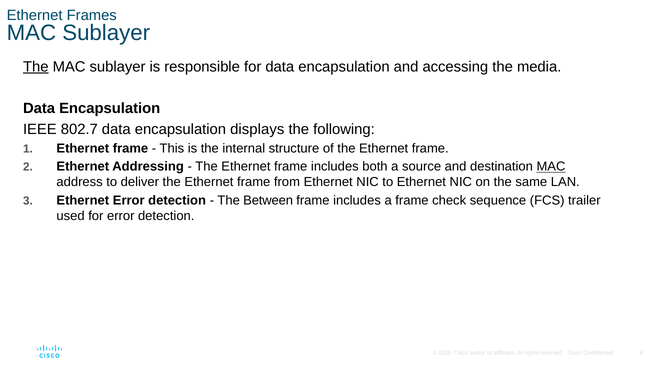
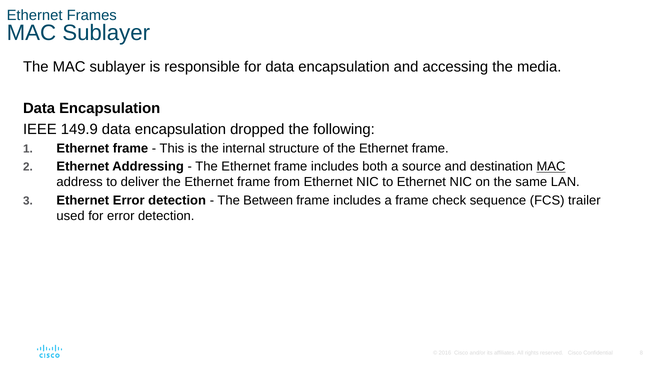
The underline: present -> none (36, 67)
802.7: 802.7 -> 149.9 (79, 129)
displays: displays -> dropped (257, 129)
